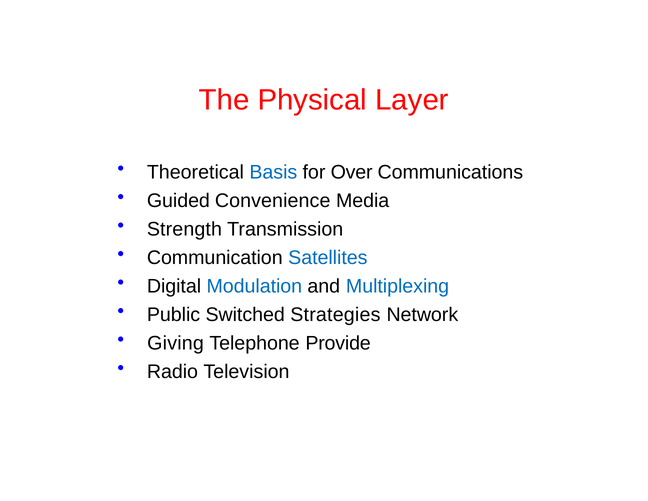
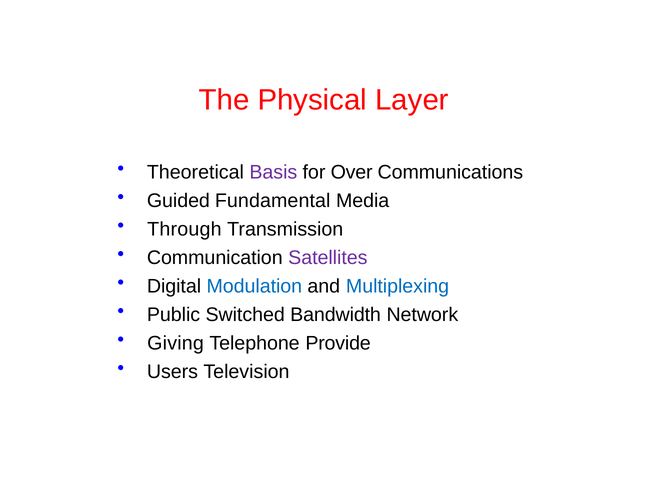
Basis colour: blue -> purple (273, 172)
Convenience: Convenience -> Fundamental (273, 201)
Strength: Strength -> Through (184, 229)
Satellites colour: blue -> purple (328, 257)
Strategies: Strategies -> Bandwidth (336, 314)
Radio: Radio -> Users (172, 371)
